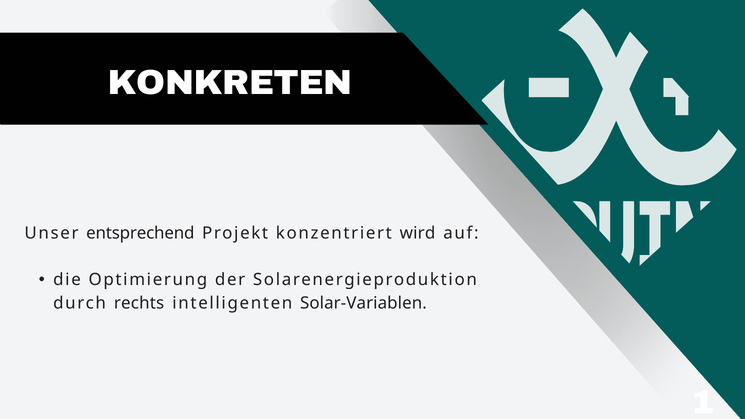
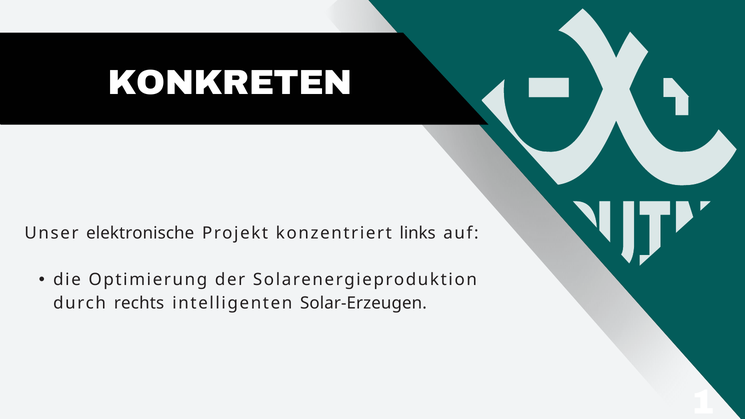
entsprechend: entsprechend -> elektronische (140, 233)
wird: wird -> links (418, 233)
Solar-Variablen: Solar-Variablen -> Solar-Erzeugen (363, 303)
